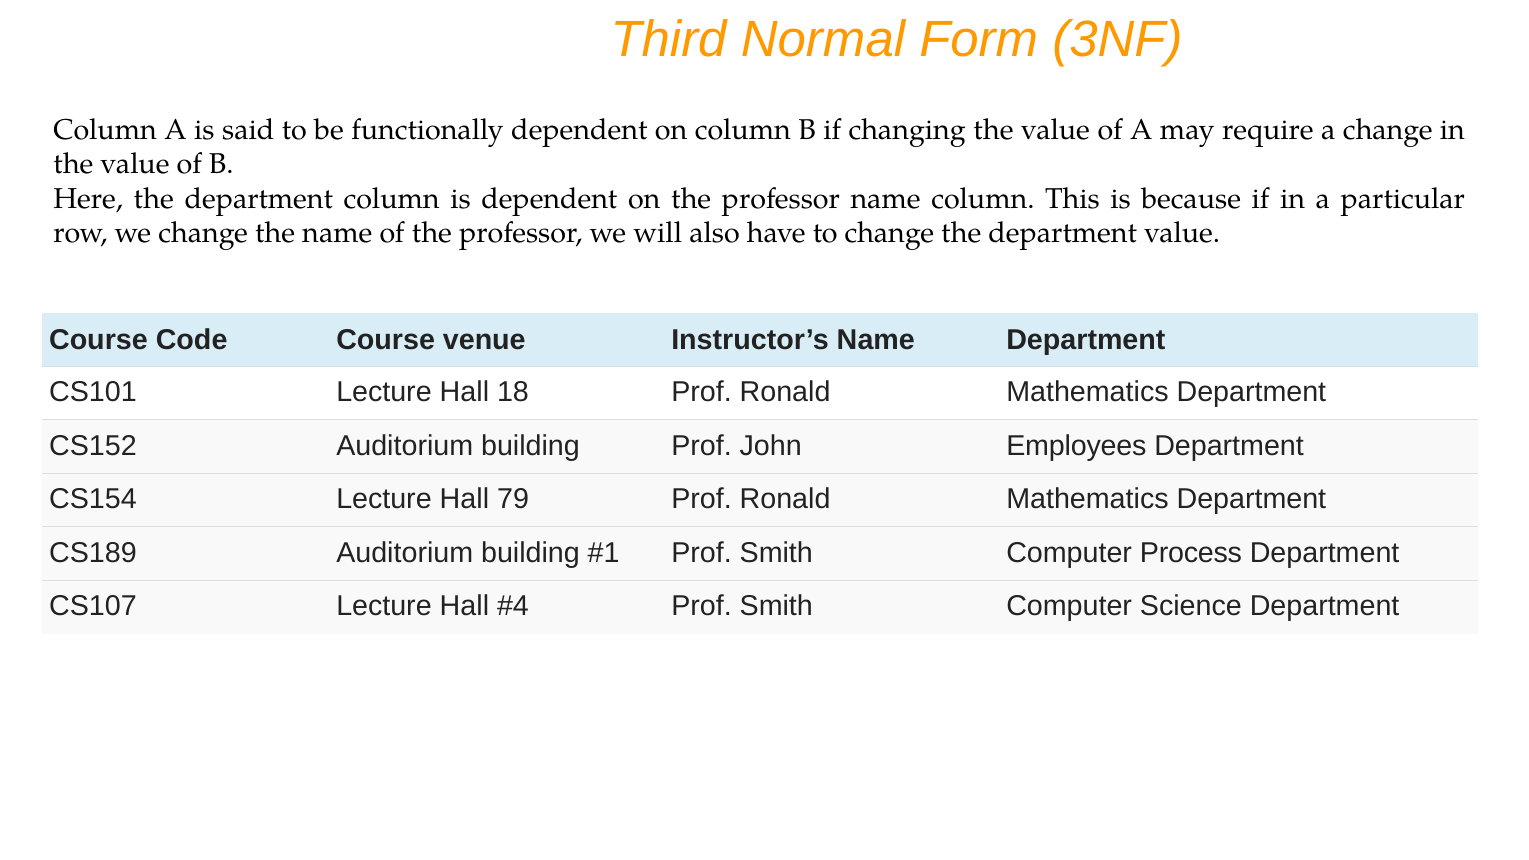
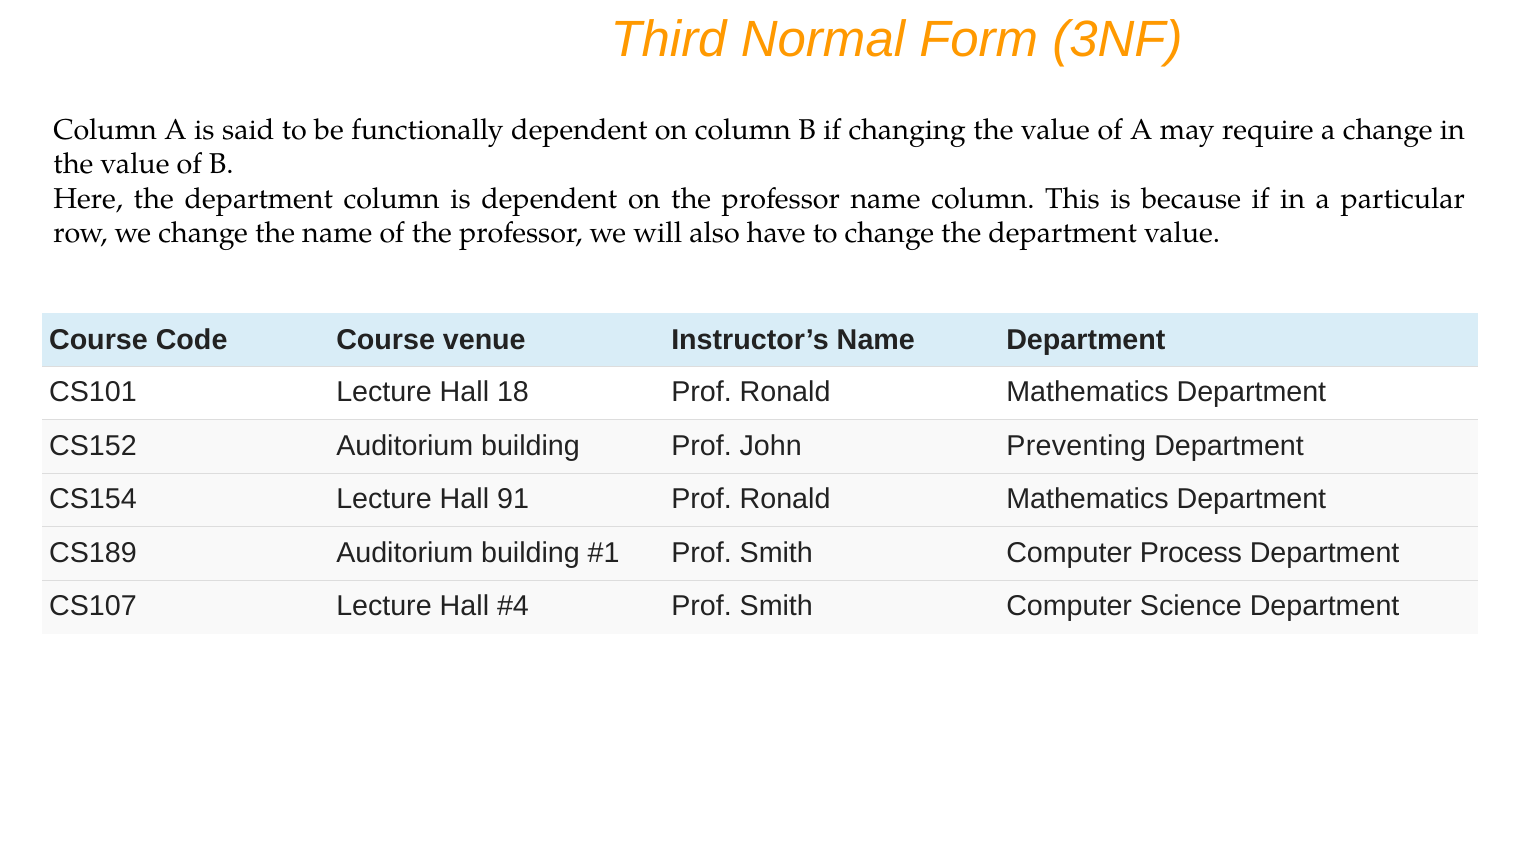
Employees: Employees -> Preventing (1076, 446)
79: 79 -> 91 (513, 499)
